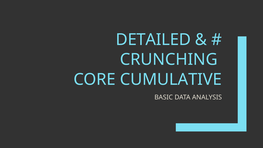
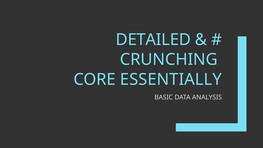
CUMULATIVE: CUMULATIVE -> ESSENTIALLY (171, 79)
